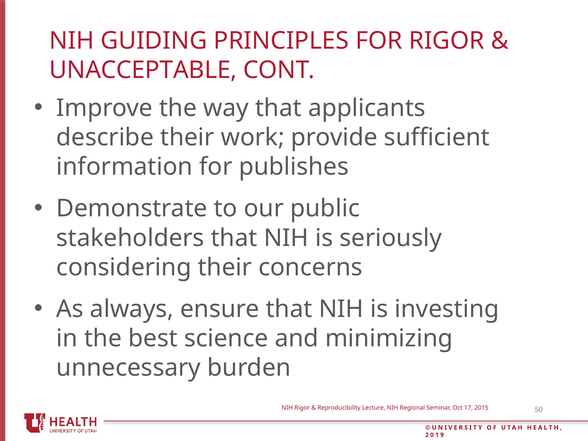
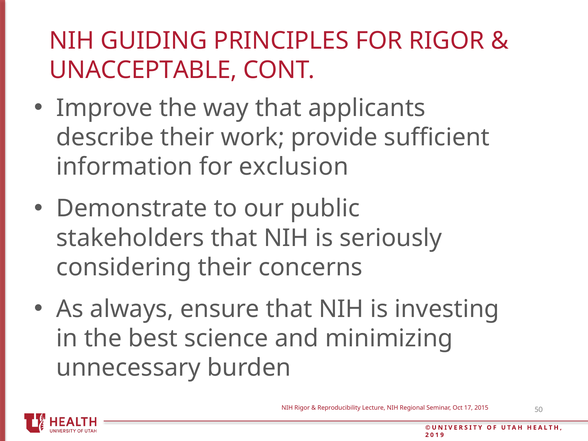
publishes: publishes -> exclusion (294, 167)
